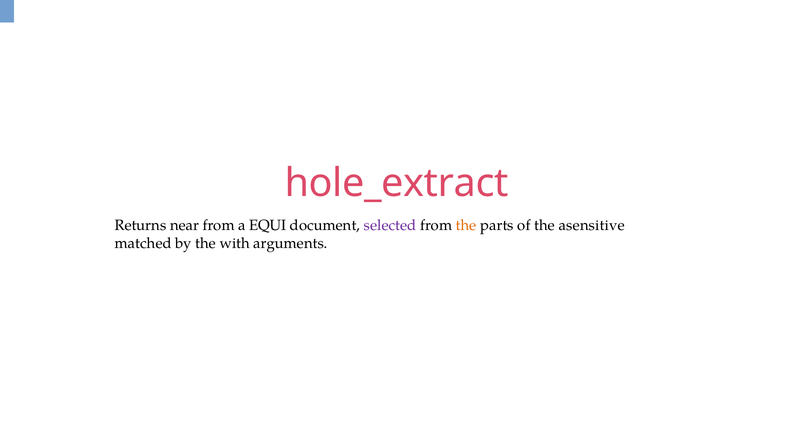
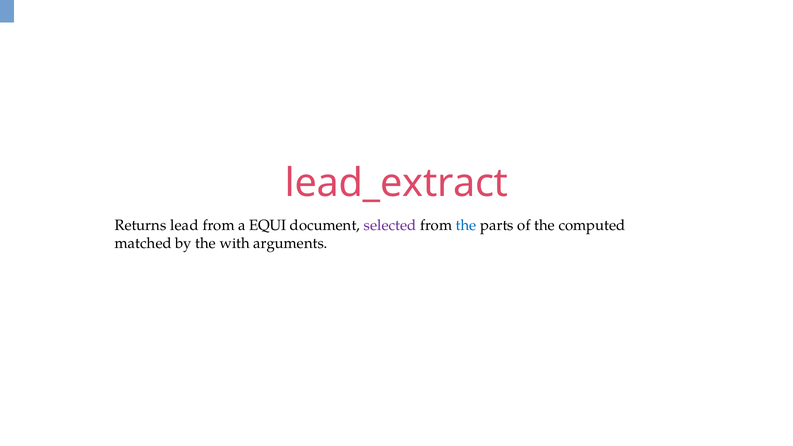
hole_extract: hole_extract -> lead_extract (397, 183)
near: near -> lead (184, 225)
the colour: orange -> blue (466, 225)
asensitive: asensitive -> computed (592, 225)
